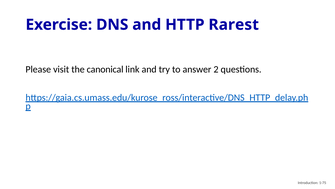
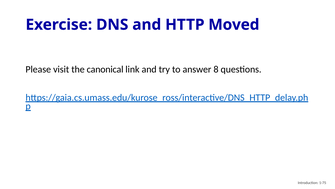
Rarest: Rarest -> Moved (234, 25)
2: 2 -> 8 (216, 69)
